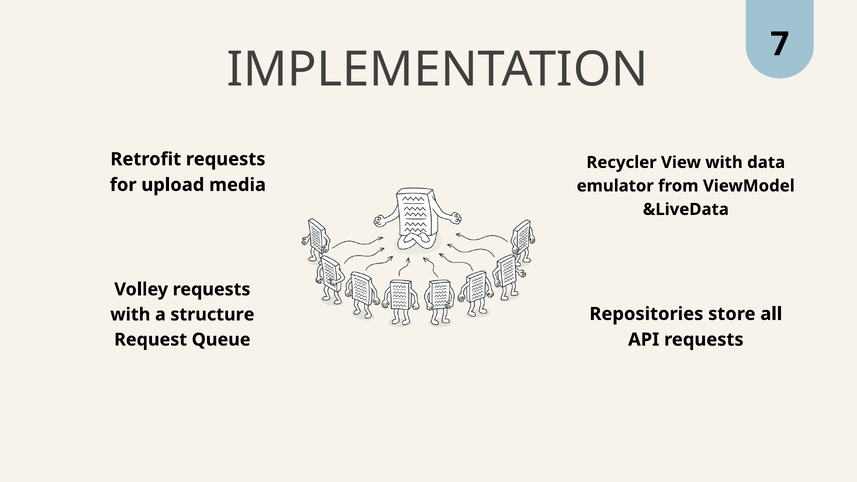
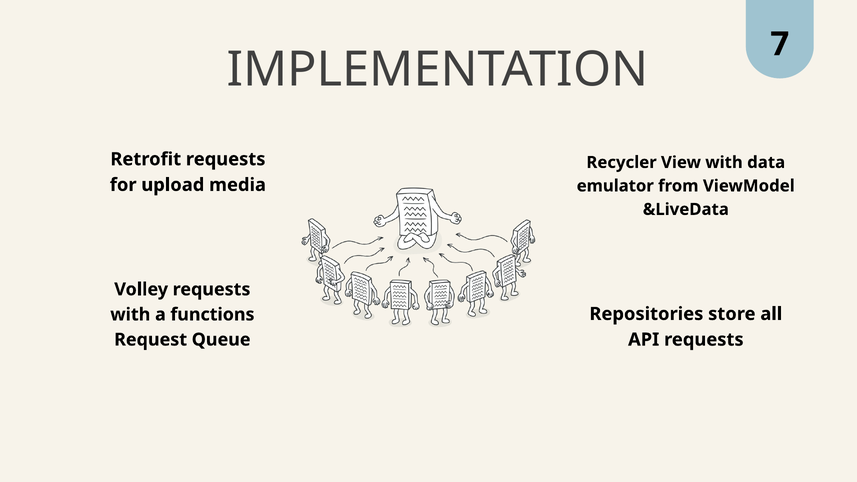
structure: structure -> functions (212, 315)
